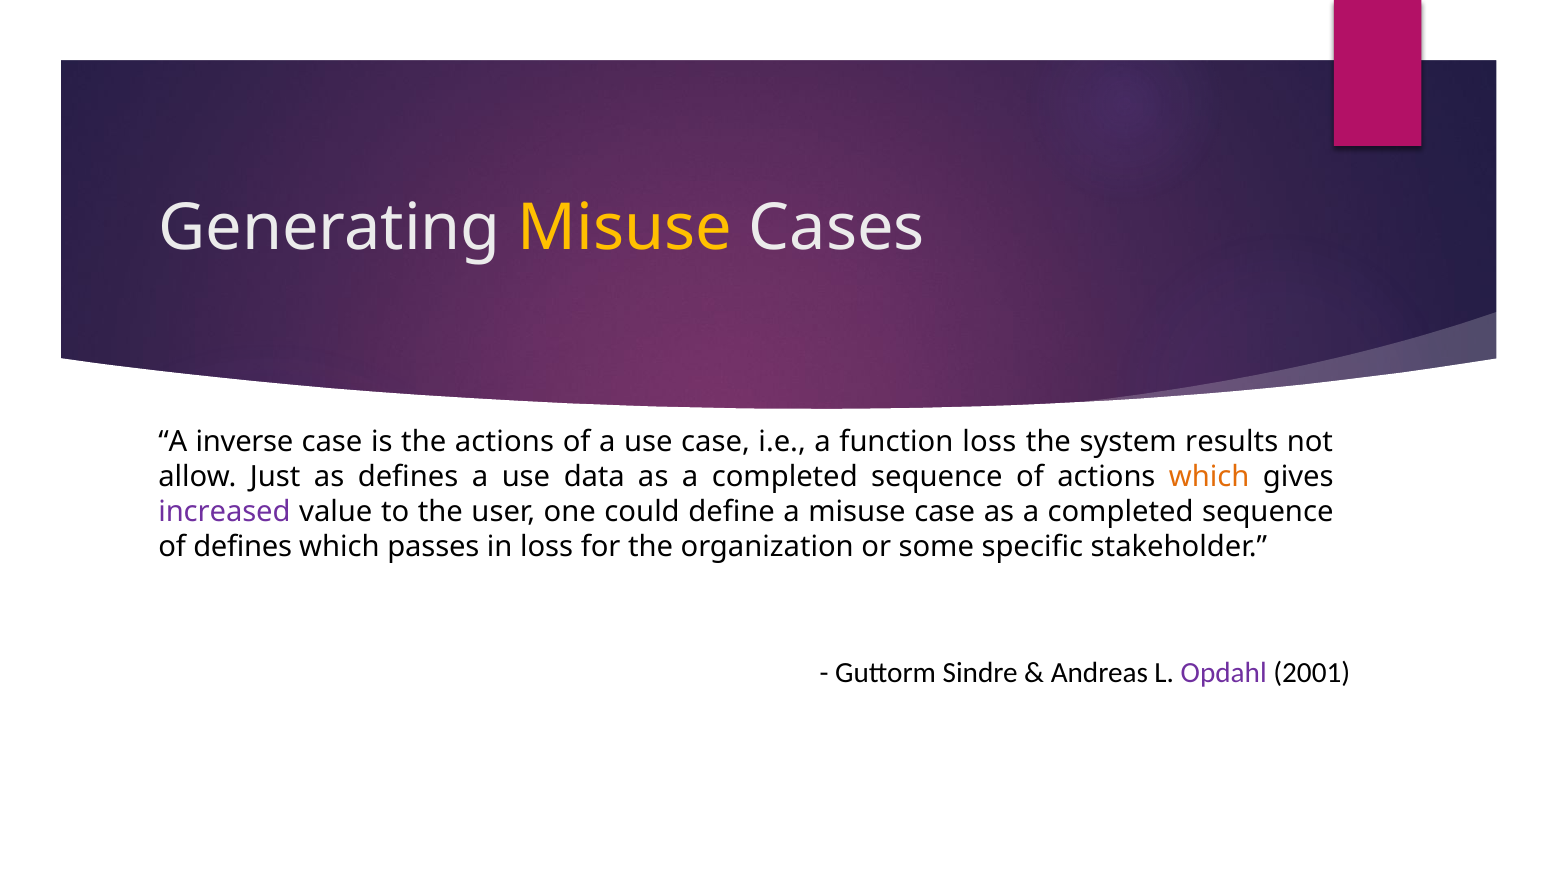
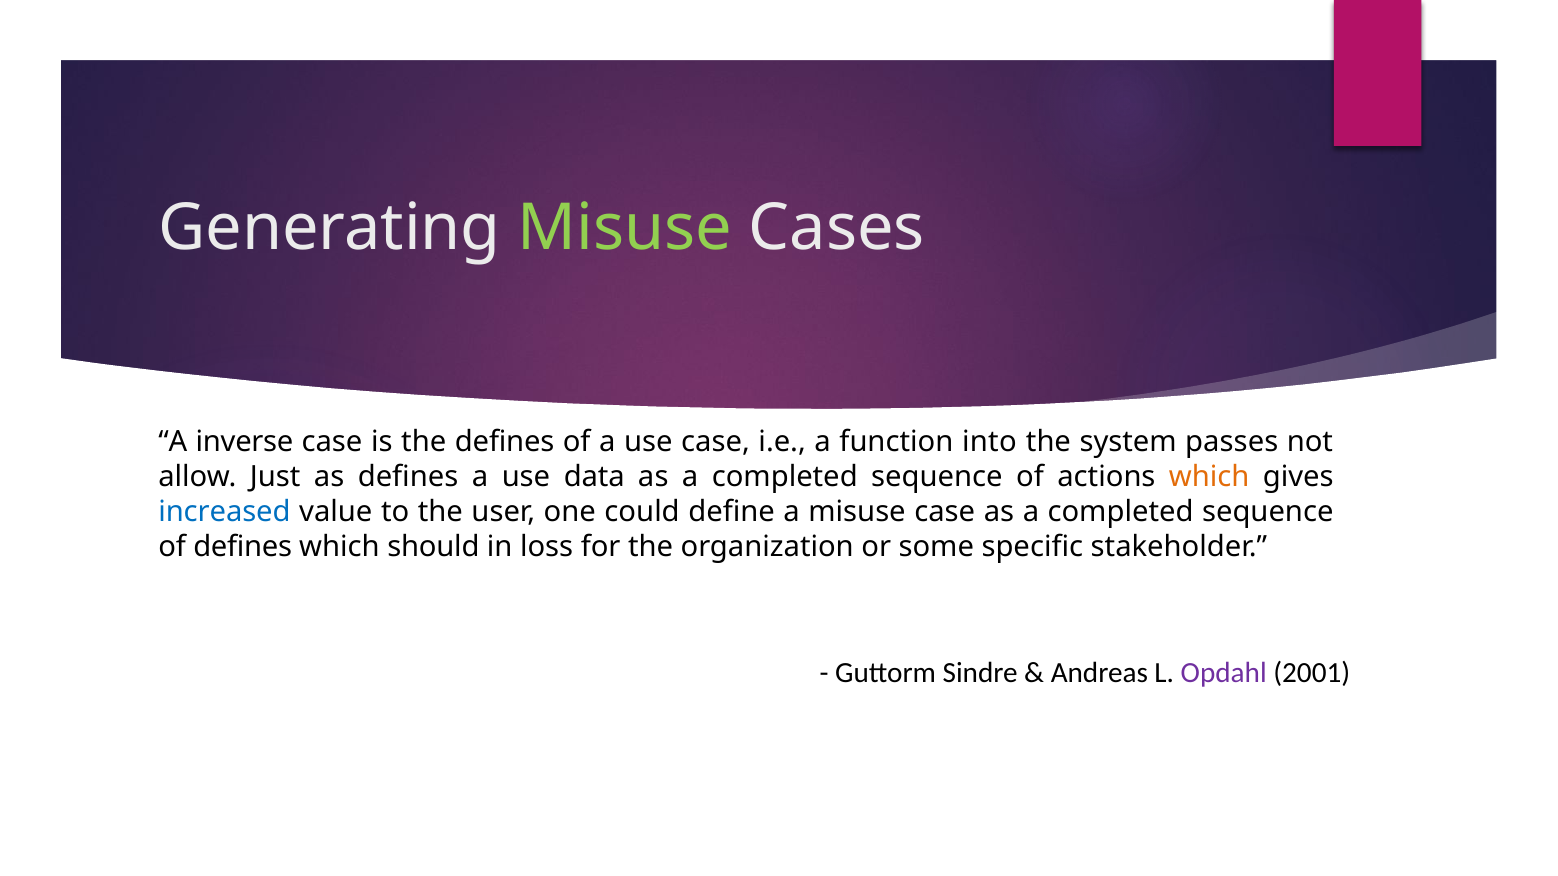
Misuse colour: yellow -> light green (625, 228)
the actions: actions -> defines (505, 442)
function loss: loss -> into (989, 442)
results: results -> passes (1232, 442)
increased colour: purple -> blue (224, 512)
passes: passes -> should (433, 547)
